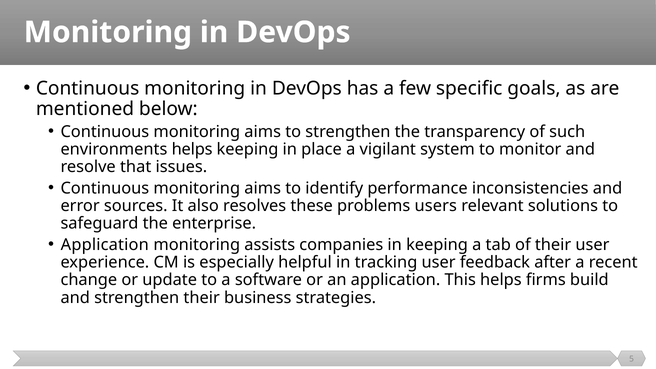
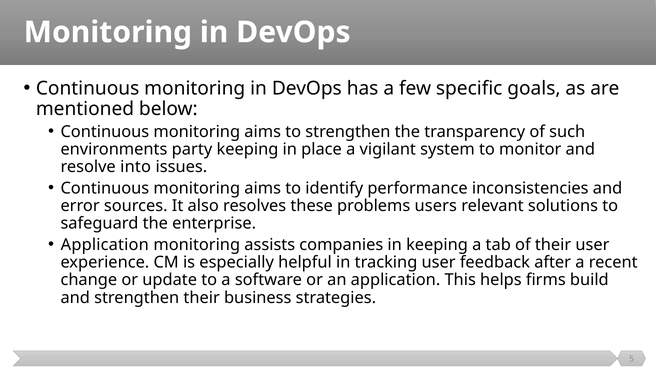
environments helps: helps -> party (192, 149)
that: that -> into (136, 167)
